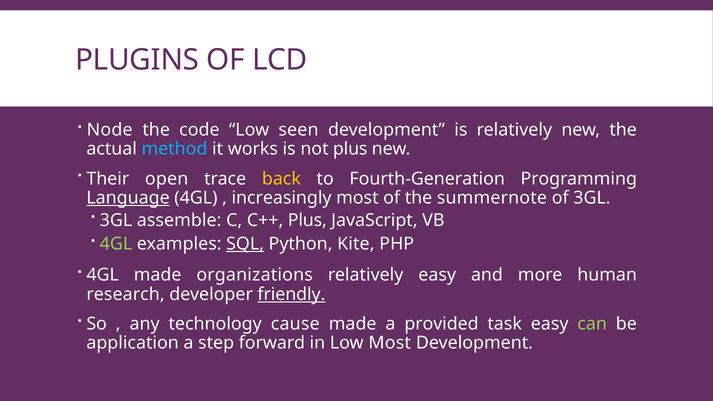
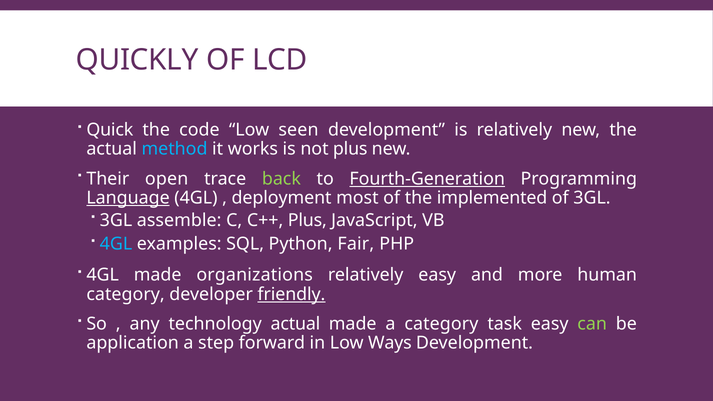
PLUGINS: PLUGINS -> QUICKLY (137, 60)
Node: Node -> Quick (110, 130)
back colour: yellow -> light green (281, 179)
Fourth-Generation underline: none -> present (427, 179)
increasingly: increasingly -> deployment (282, 198)
summernote: summernote -> implemented (492, 198)
4GL colour: light green -> light blue (116, 244)
SQL underline: present -> none (245, 244)
Kite: Kite -> Fair (356, 244)
research: research -> category (126, 294)
technology cause: cause -> actual (295, 324)
a provided: provided -> category (441, 324)
Low Most: Most -> Ways (390, 343)
